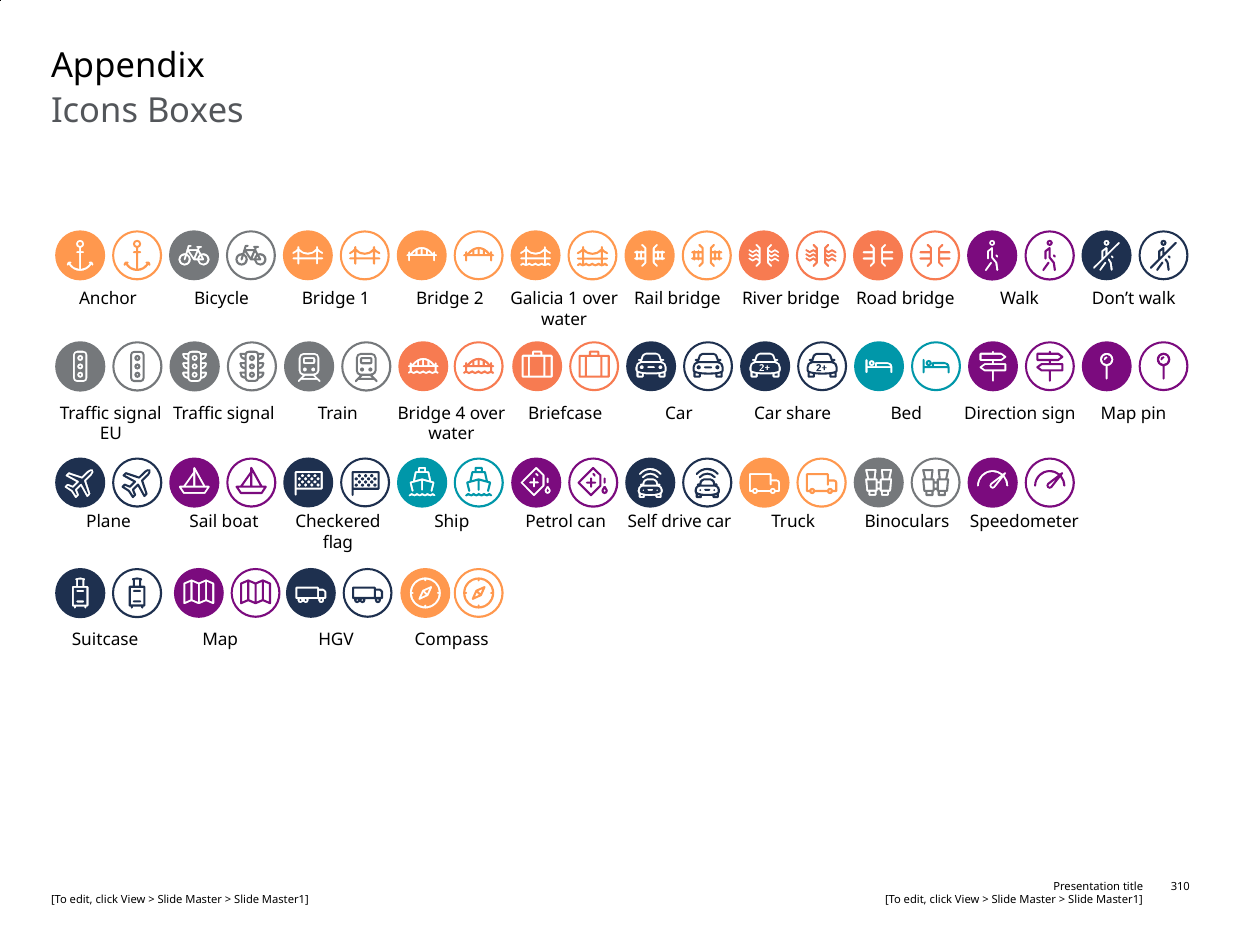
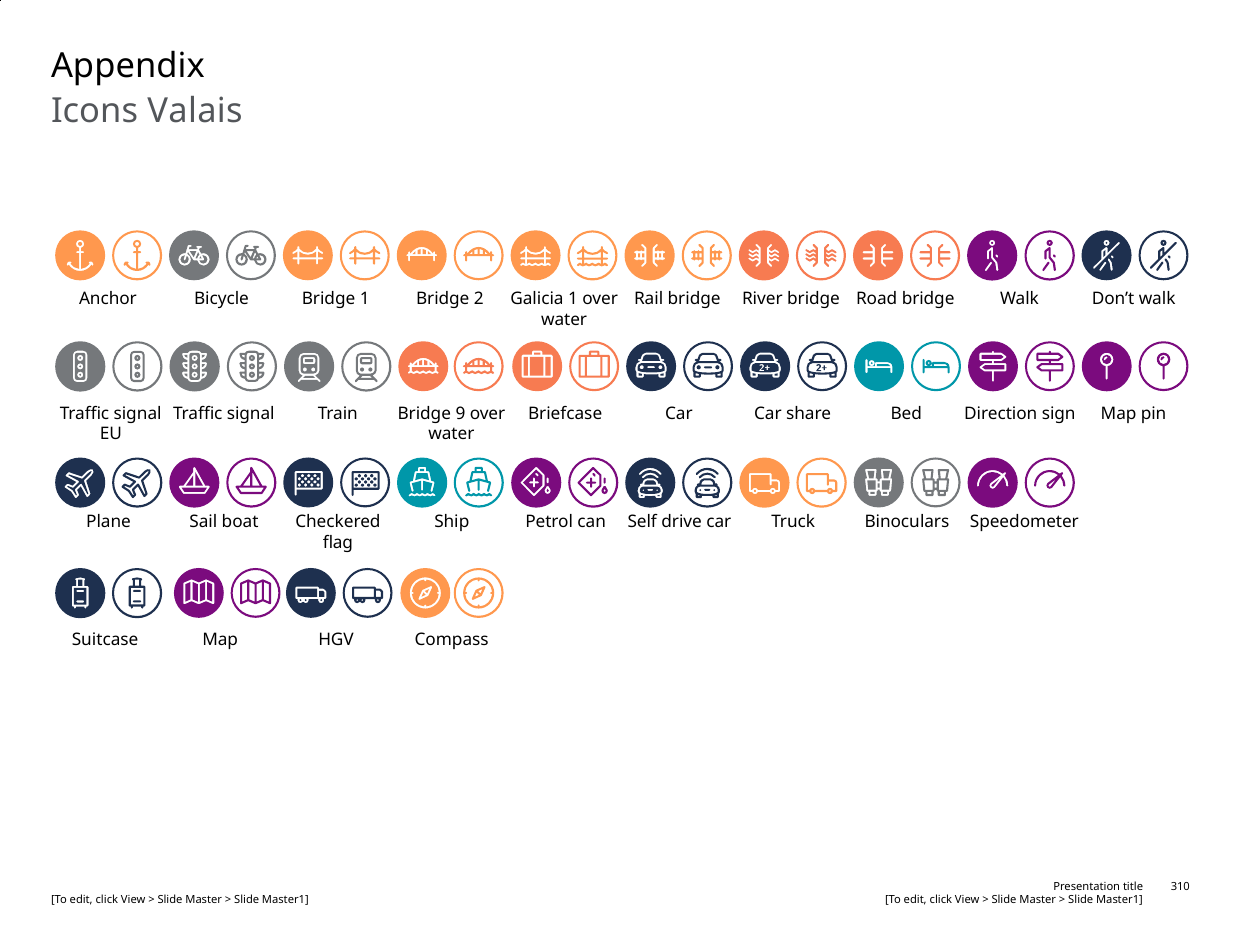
Boxes: Boxes -> Valais (195, 112)
4: 4 -> 9 (460, 413)
